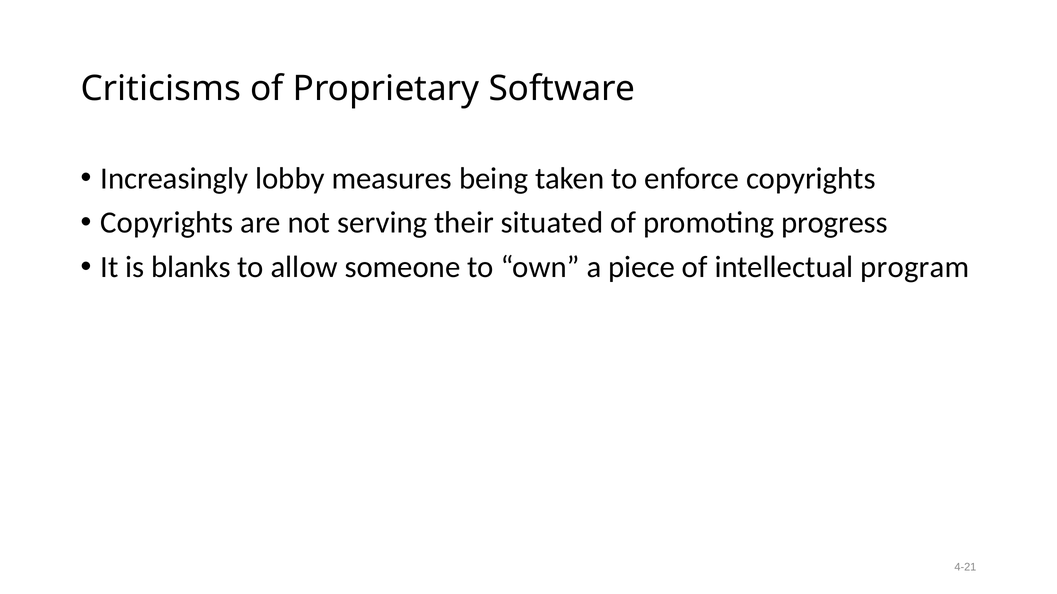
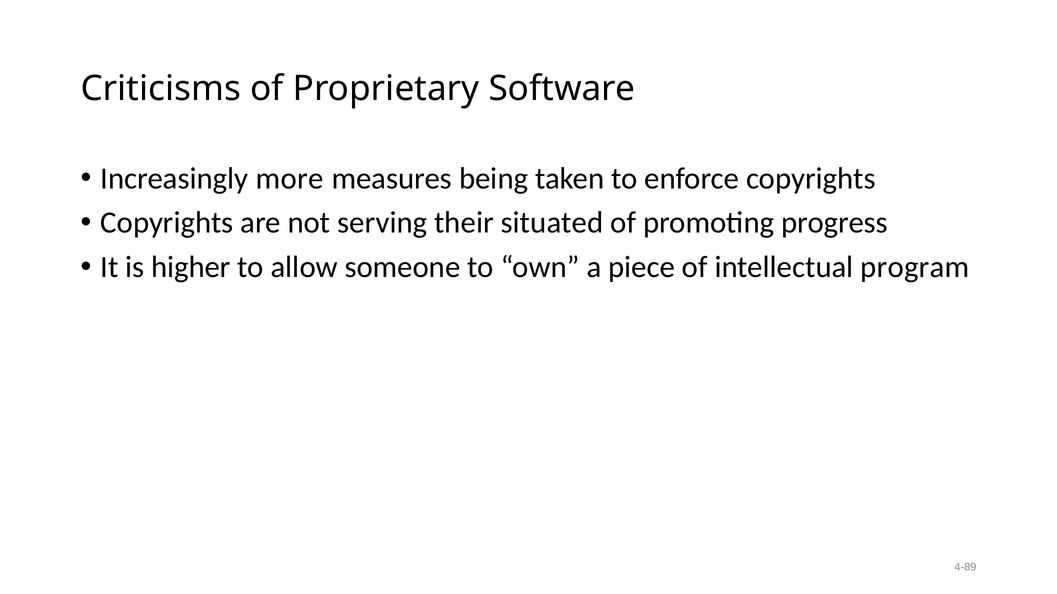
lobby: lobby -> more (290, 179)
blanks: blanks -> higher (191, 267)
4-21: 4-21 -> 4-89 (965, 568)
